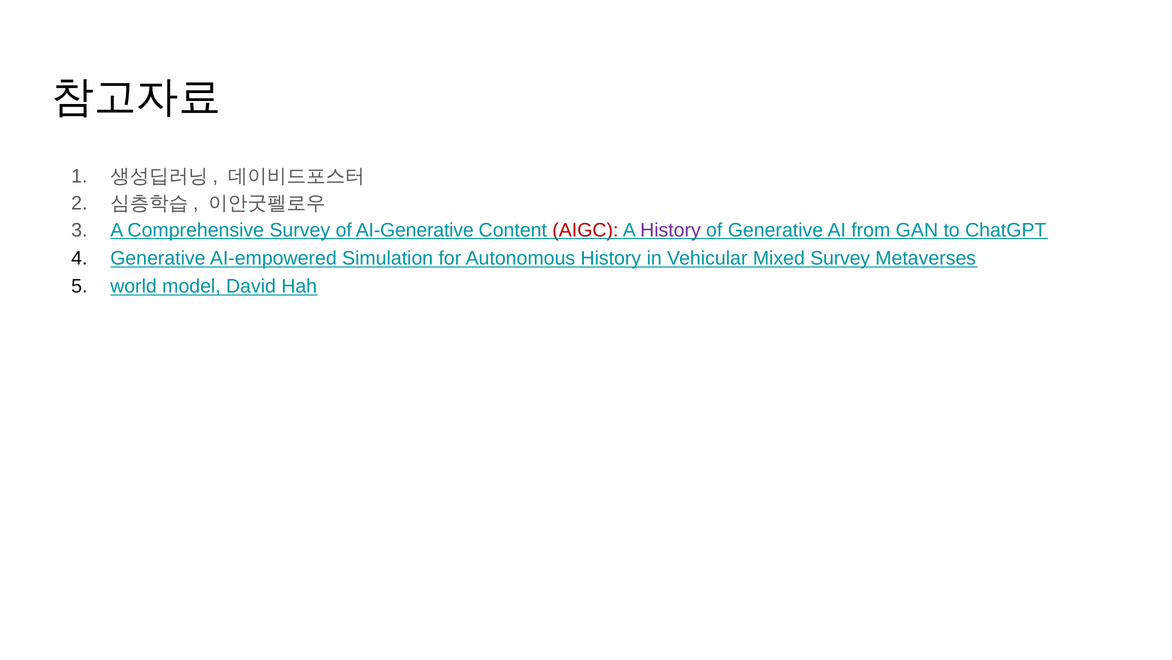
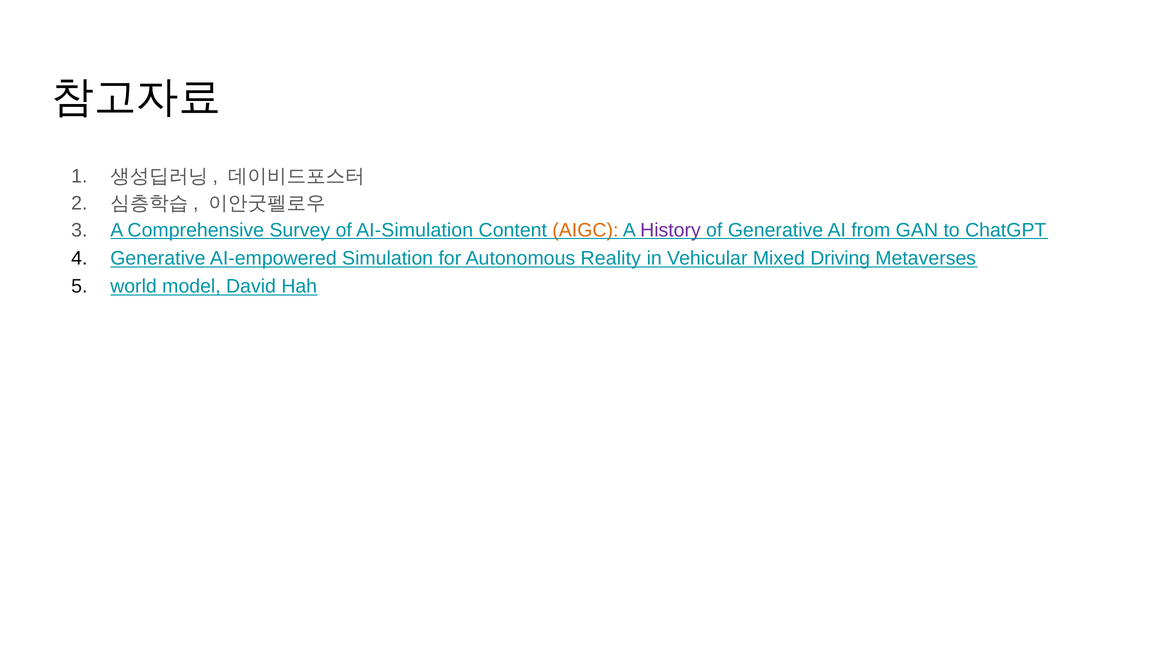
AI-Generative: AI-Generative -> AI-Simulation (415, 230)
AIGC colour: red -> orange (585, 230)
Autonomous History: History -> Reality (611, 258)
Mixed Survey: Survey -> Driving (840, 258)
